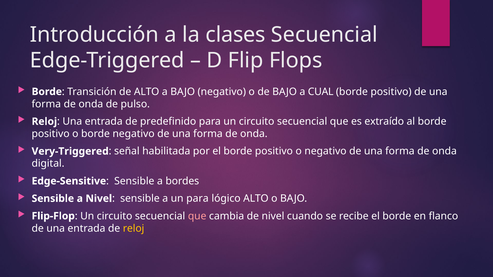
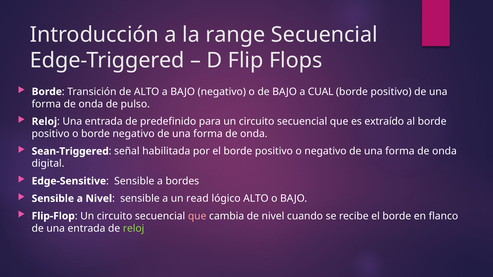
clases: clases -> range (235, 35)
Very-Triggered: Very-Triggered -> Sean-Triggered (70, 151)
un para: para -> read (197, 199)
reloj colour: yellow -> light green (134, 229)
